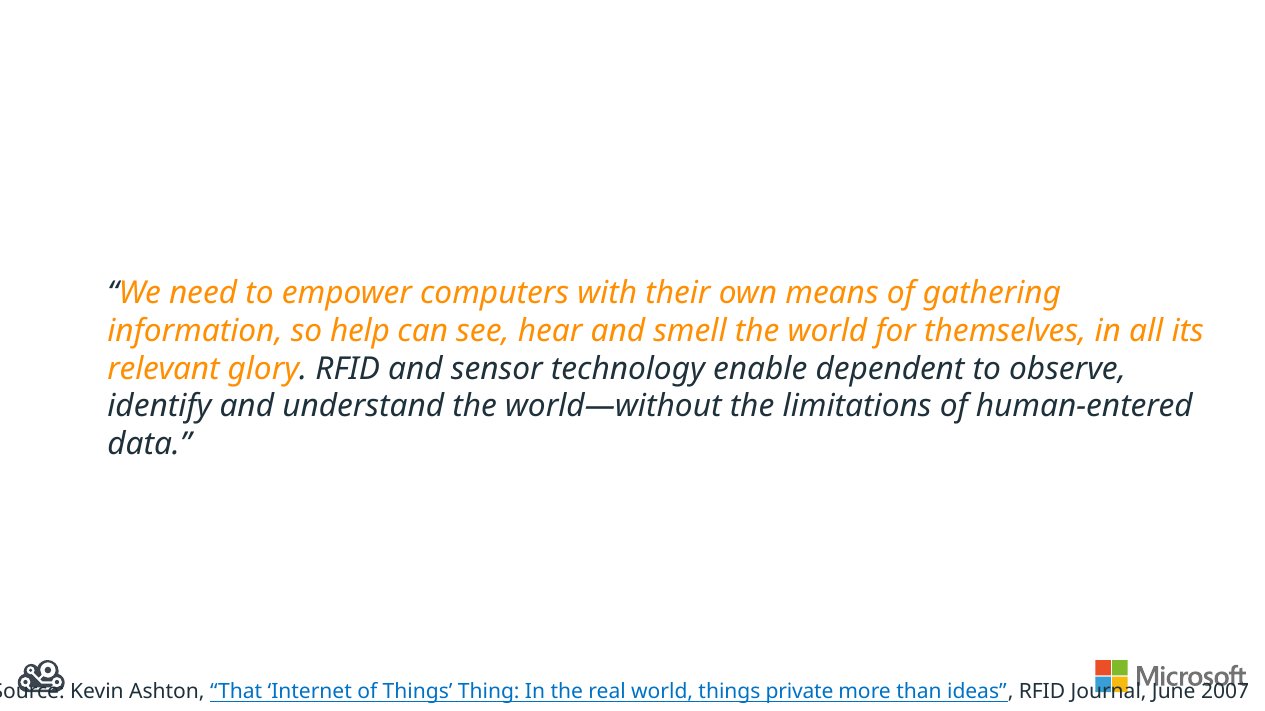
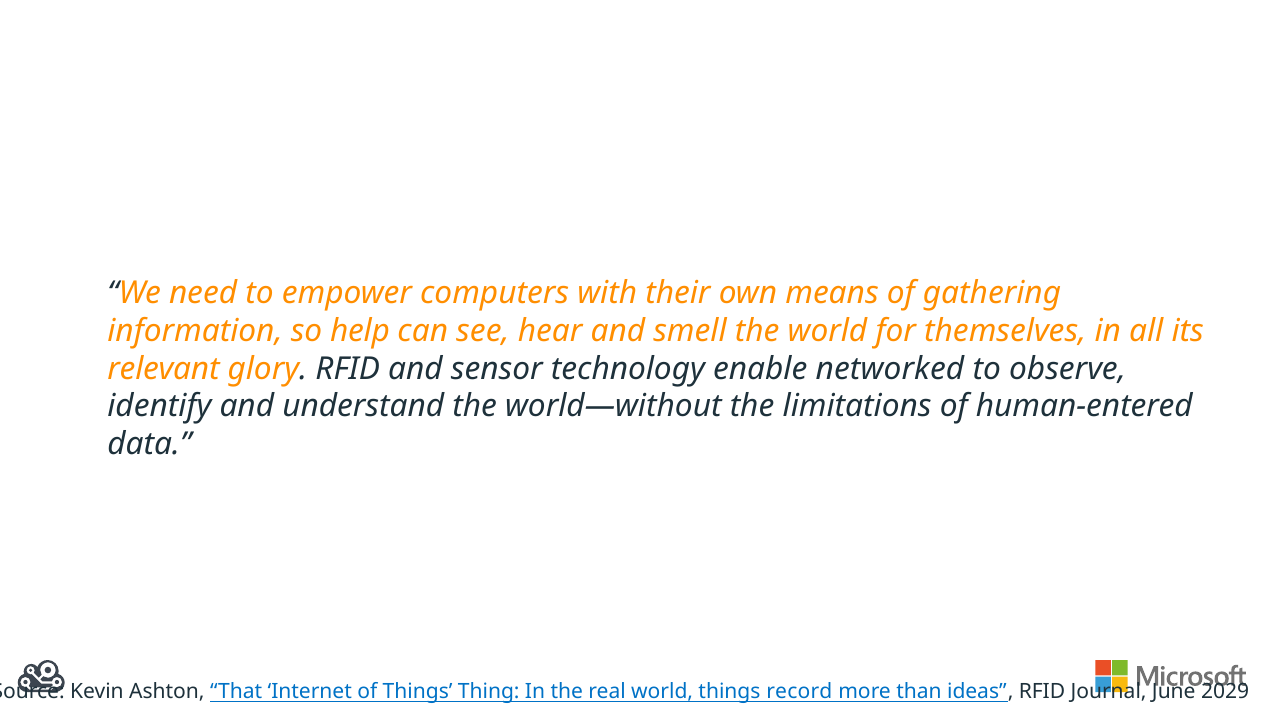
dependent: dependent -> networked (890, 369)
private: private -> record (799, 692)
2007: 2007 -> 2029 (1225, 692)
